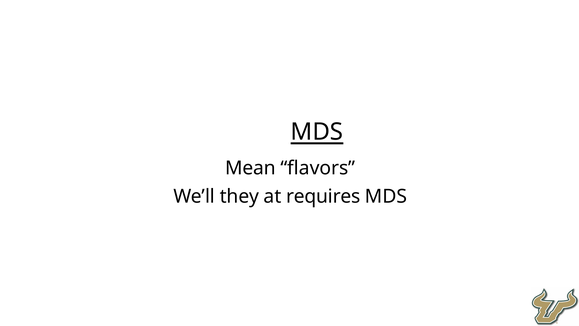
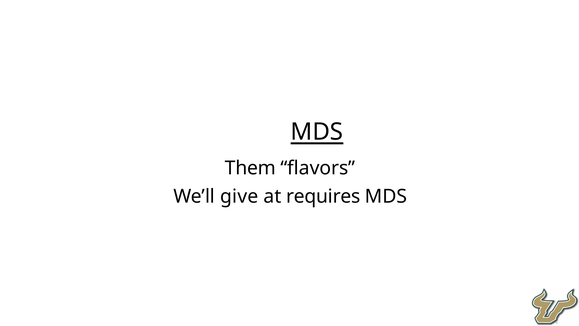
Mean: Mean -> Them (250, 168)
they: they -> give (239, 196)
